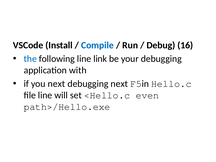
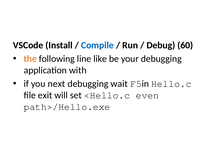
16: 16 -> 60 (185, 45)
the colour: blue -> orange (30, 59)
link: link -> like (100, 59)
debugging next: next -> wait (119, 84)
file line: line -> exit (45, 95)
